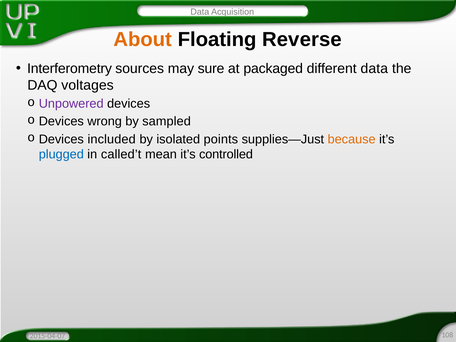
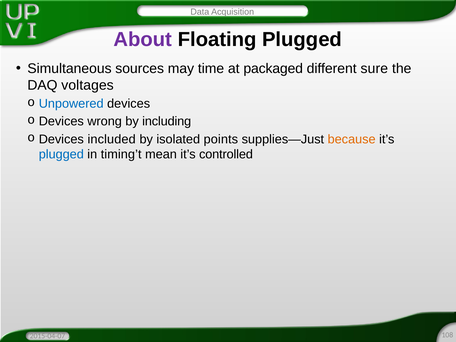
About colour: orange -> purple (143, 39)
Floating Reverse: Reverse -> Plugged (302, 39)
Interferometry: Interferometry -> Simultaneous (69, 69)
sure: sure -> time (211, 69)
different data: data -> sure (374, 69)
Unpowered colour: purple -> blue (71, 104)
sampled: sampled -> including (167, 121)
called’t: called’t -> timing’t (121, 154)
